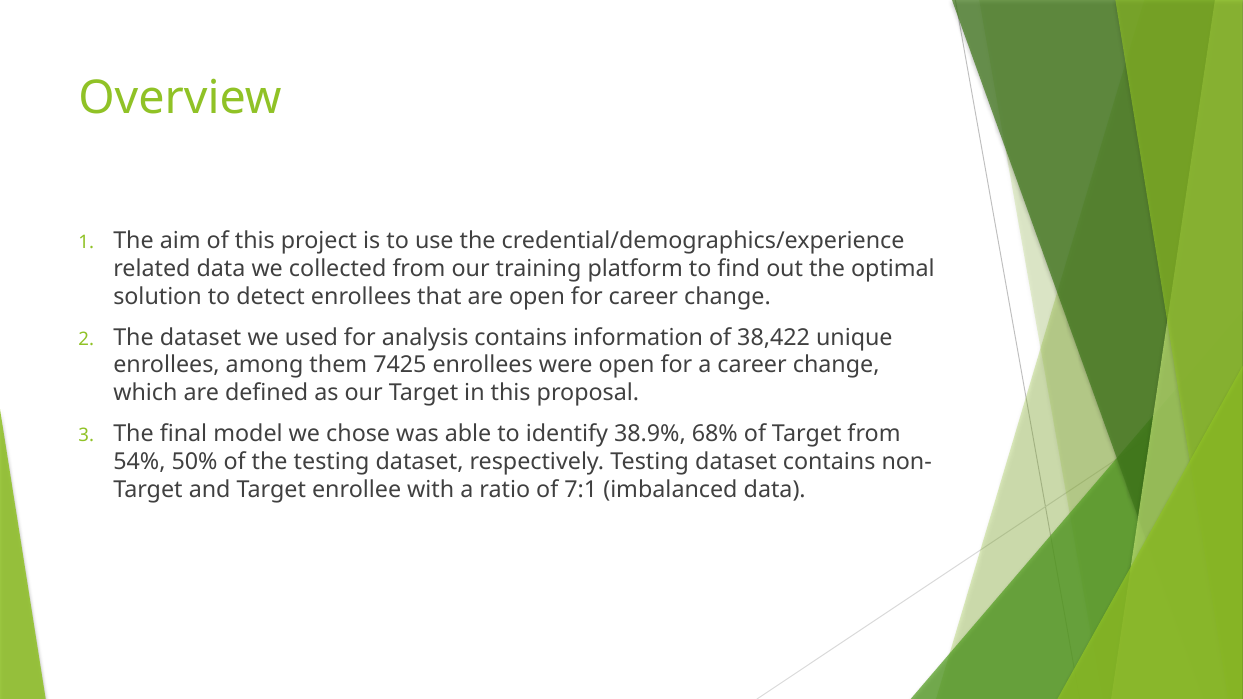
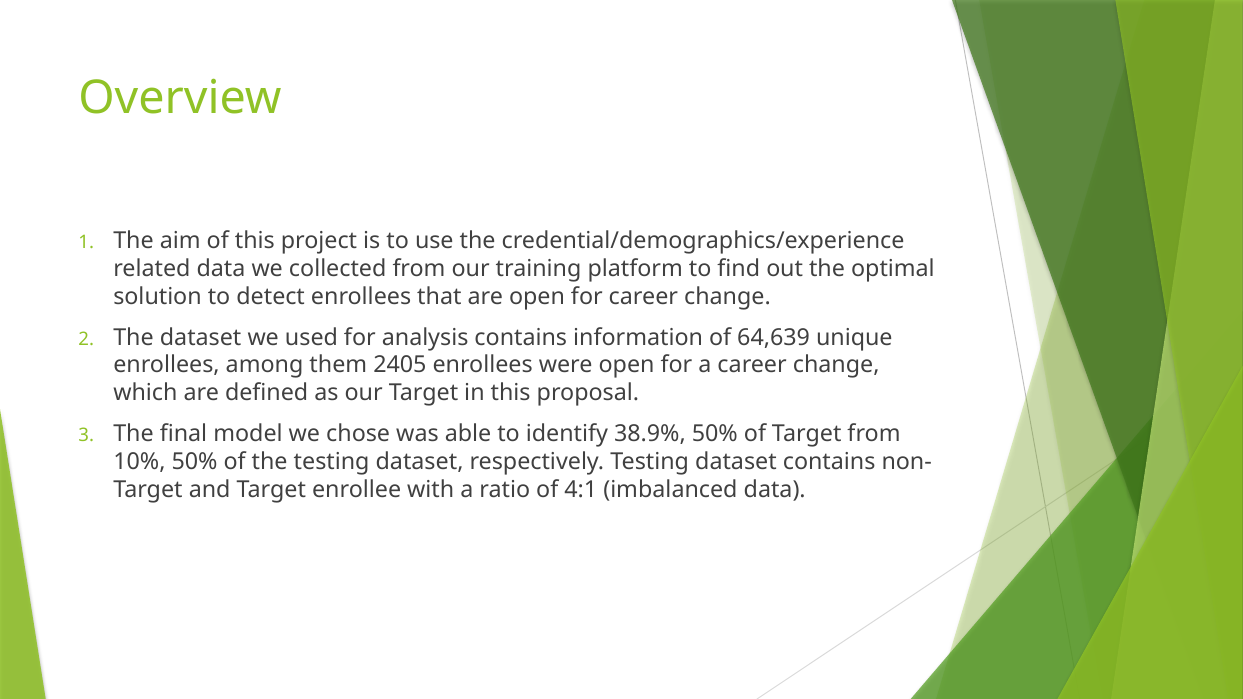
38,422: 38,422 -> 64,639 (774, 337)
7425: 7425 -> 2405 (400, 365)
38.9% 68%: 68% -> 50% (715, 434)
54%: 54% -> 10% (139, 462)
7:1: 7:1 -> 4:1 (581, 490)
